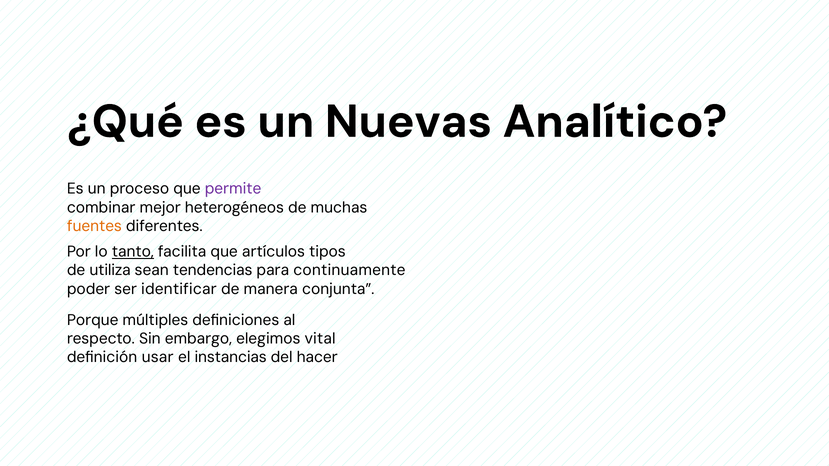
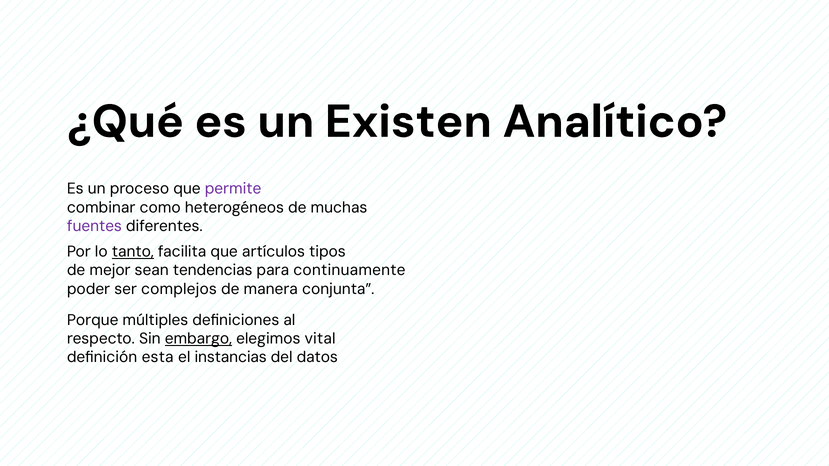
Nuevas: Nuevas -> Existen (408, 122)
mejor: mejor -> como (160, 208)
fuentes colour: orange -> purple (94, 226)
utiliza: utiliza -> mejor (110, 270)
identificar: identificar -> complejos (179, 289)
embargo underline: none -> present (198, 339)
usar: usar -> esta (158, 358)
hacer: hacer -> datos (317, 358)
